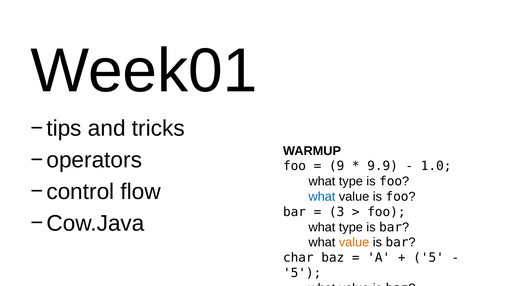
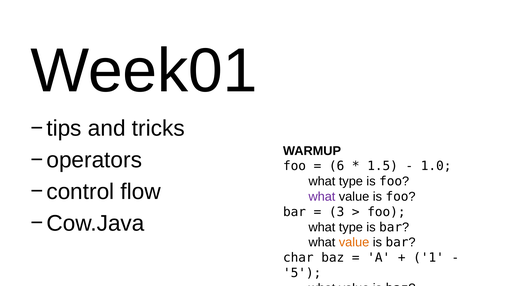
9: 9 -> 6 (337, 166)
9.9: 9.9 -> 1.5 (383, 166)
what colour: blue -> purple (322, 197)
5: 5 -> 1 (429, 258)
